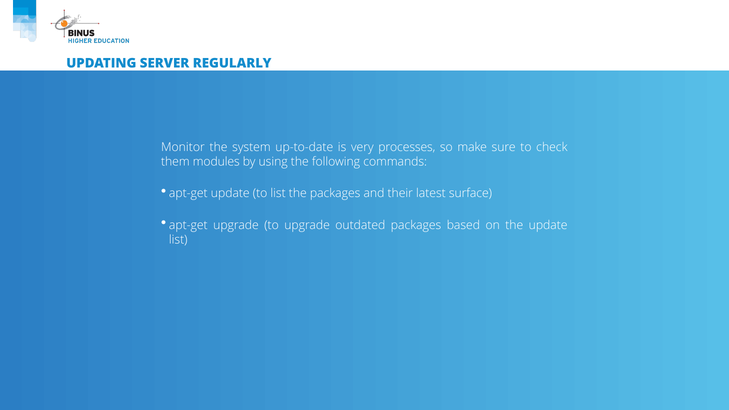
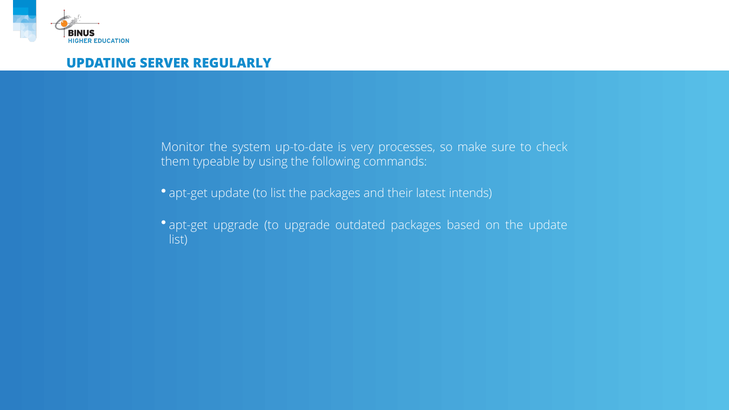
modules: modules -> typeable (216, 162)
surface: surface -> intends (470, 193)
